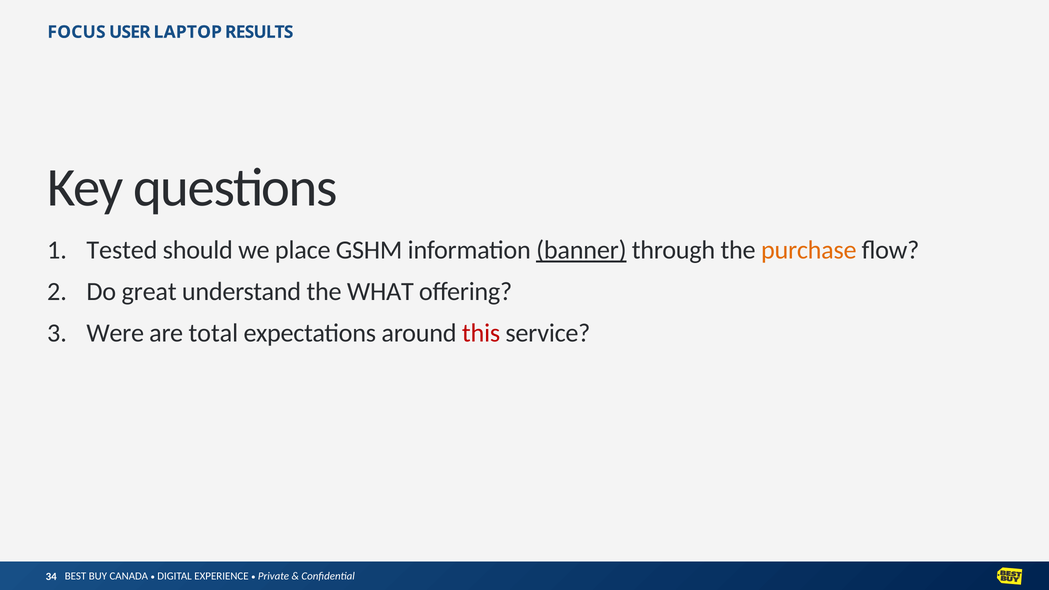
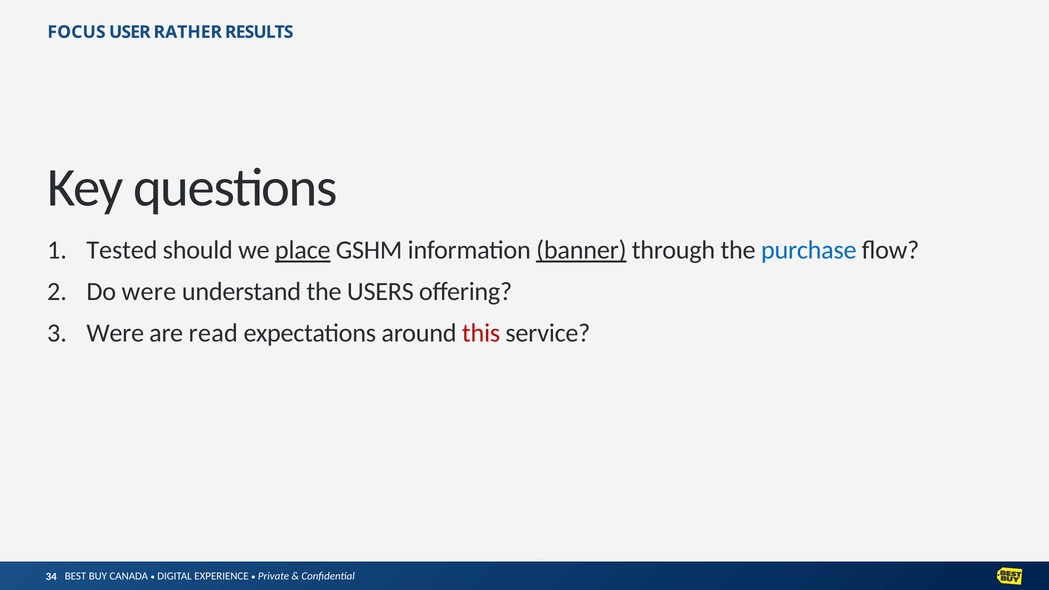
LAPTOP: LAPTOP -> RATHER (188, 32)
place underline: none -> present (303, 250)
purchase colour: orange -> blue (809, 250)
Do great: great -> were (149, 292)
WHAT: WHAT -> USERS (380, 292)
total: total -> read (213, 333)
